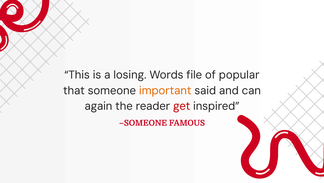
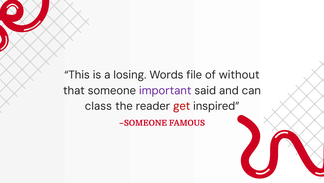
popular: popular -> without (239, 75)
important colour: orange -> purple (165, 90)
again: again -> class (98, 106)
